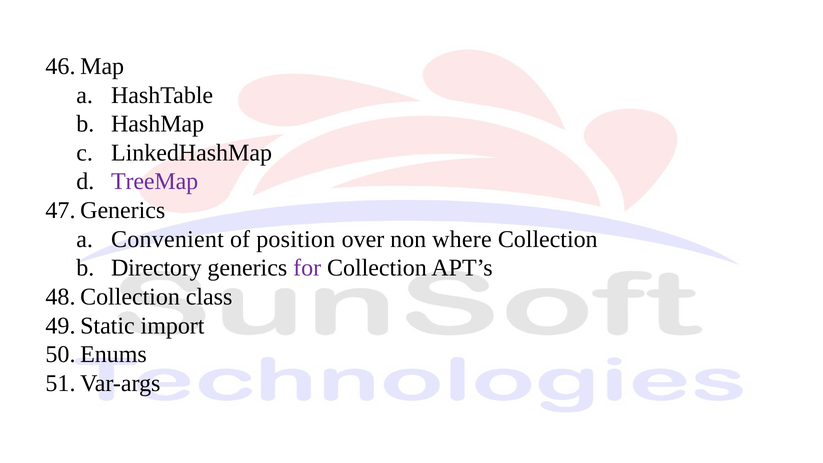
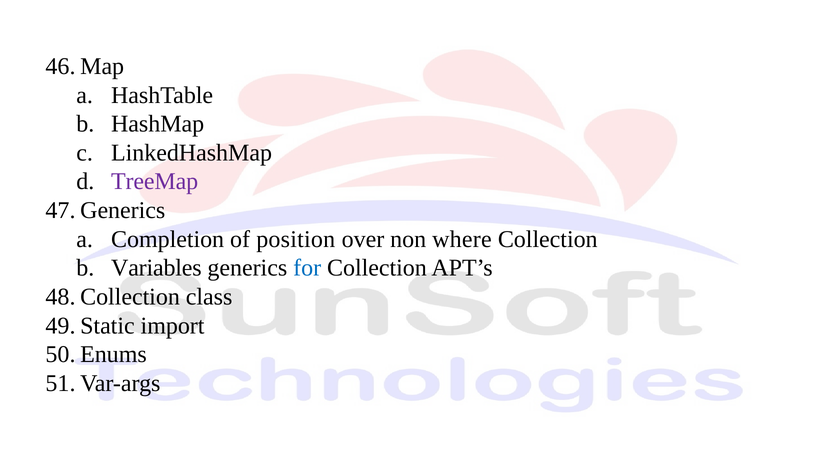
Convenient: Convenient -> Completion (168, 239)
Directory: Directory -> Variables (156, 268)
for colour: purple -> blue (307, 268)
